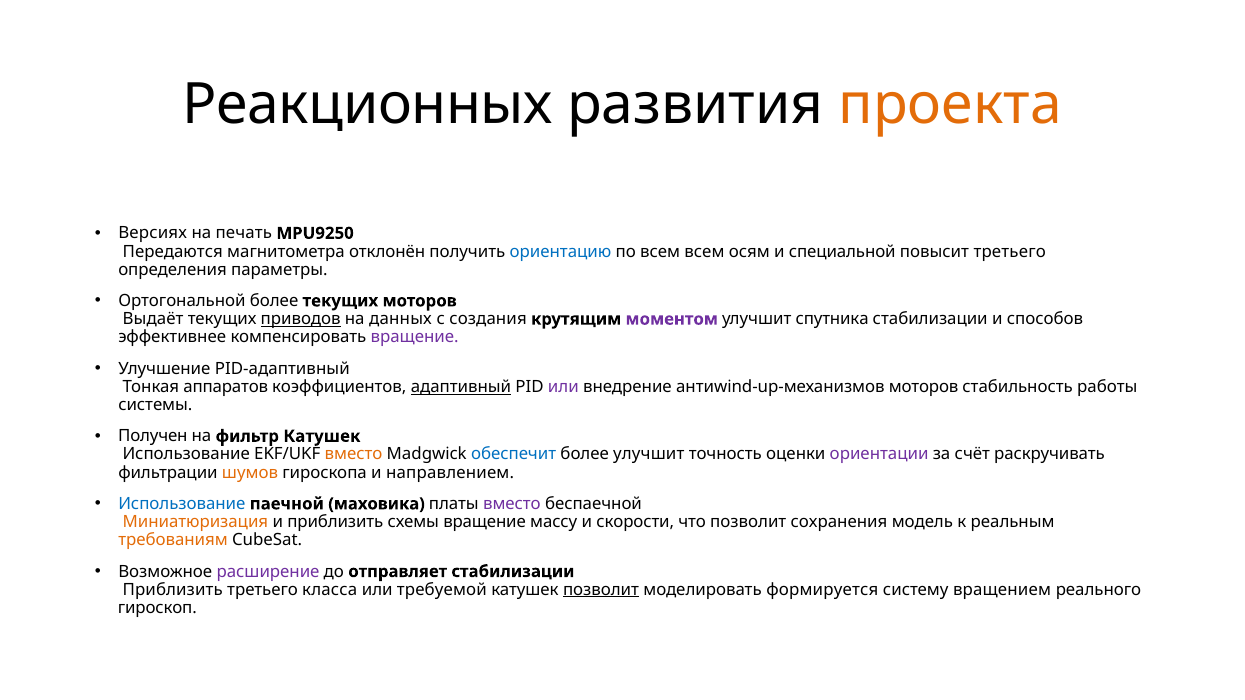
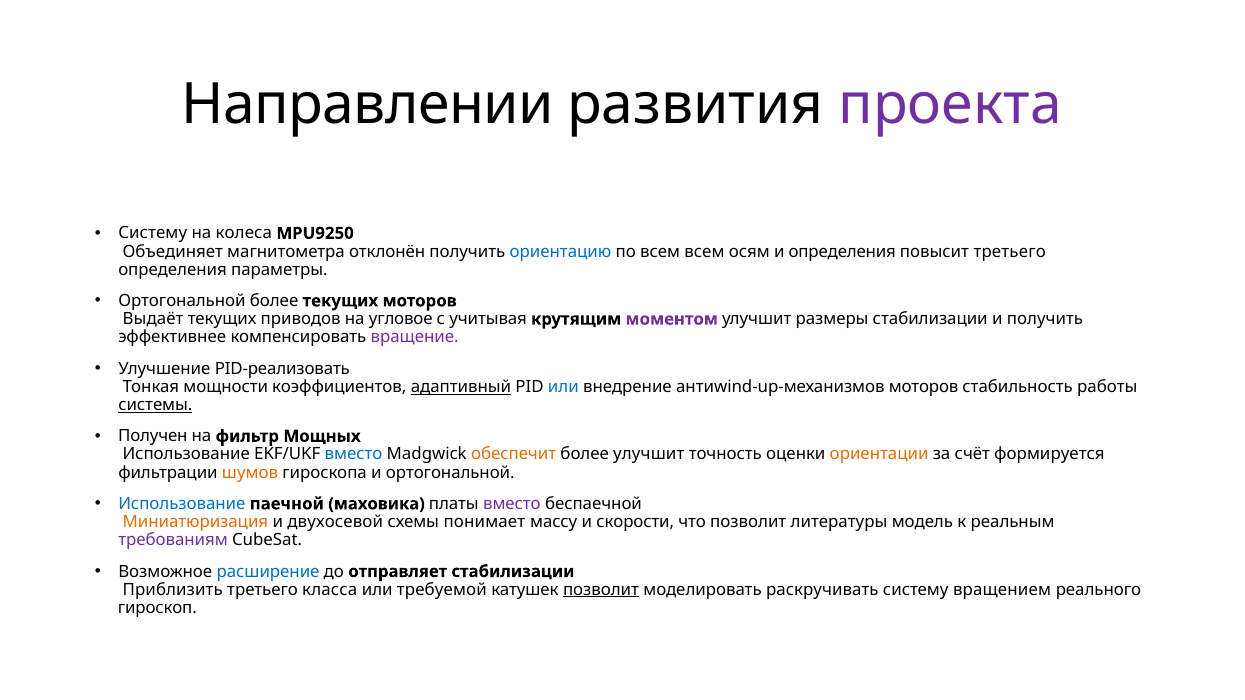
Реакционных: Реакционных -> Направлении (368, 105)
проекта colour: orange -> purple (950, 105)
Версиях: Версиях -> Систему (153, 233)
печать: печать -> колеса (244, 233)
Передаются: Передаются -> Объединяет (173, 252)
и специальной: специальной -> определения (842, 252)
приводов underline: present -> none (301, 319)
данных: данных -> угловое (401, 319)
создания: создания -> учитывая (488, 319)
спутника: спутника -> размеры (832, 319)
и способов: способов -> получить (1045, 319)
PID-адаптивный: PID-адаптивный -> PID-реализовать (282, 369)
аппаратов: аппаратов -> мощности (226, 387)
или colour: purple -> blue (563, 387)
системы underline: none -> present (155, 405)
фильтр Катушек: Катушек -> Мощных (322, 436)
вместо colour: orange -> blue (354, 455)
обеспечит colour: blue -> orange (514, 455)
ориентации colour: purple -> orange (879, 455)
раскручивать: раскручивать -> формируется (1049, 455)
и направлением: направлением -> ортогональной (450, 473)
и приблизить: приблизить -> двухосевой (335, 522)
схемы вращение: вращение -> понимает (484, 522)
сохранения: сохранения -> литературы (839, 522)
требованиям colour: orange -> purple (173, 541)
расширение colour: purple -> blue (268, 572)
формируется: формируется -> раскручивать (822, 590)
